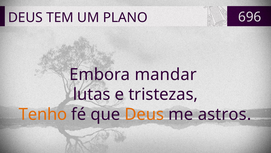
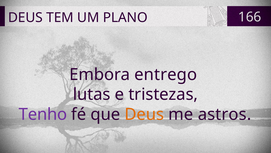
696: 696 -> 166 (250, 17)
mandar: mandar -> entrego (166, 74)
Tenho colour: orange -> purple (43, 114)
